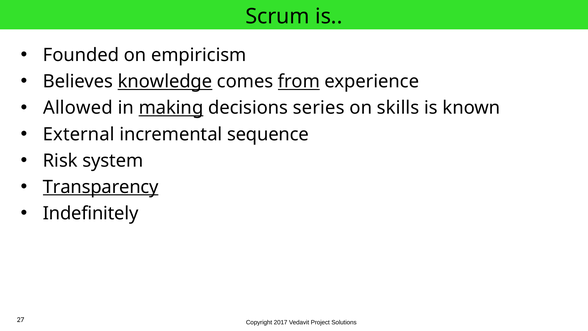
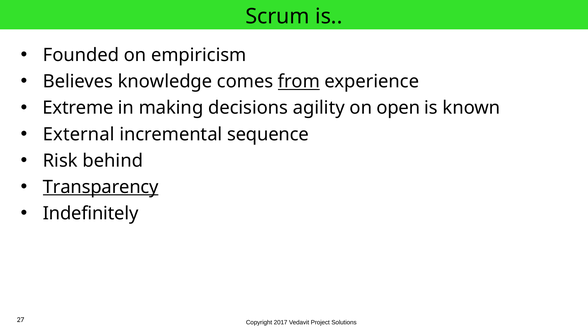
knowledge underline: present -> none (165, 82)
Allowed: Allowed -> Extreme (78, 108)
making underline: present -> none (171, 108)
series: series -> agility (319, 108)
skills: skills -> open (398, 108)
system: system -> behind (113, 161)
